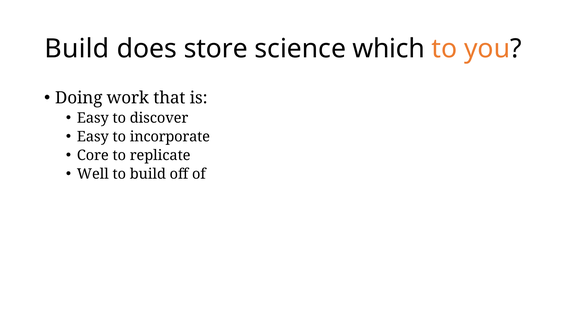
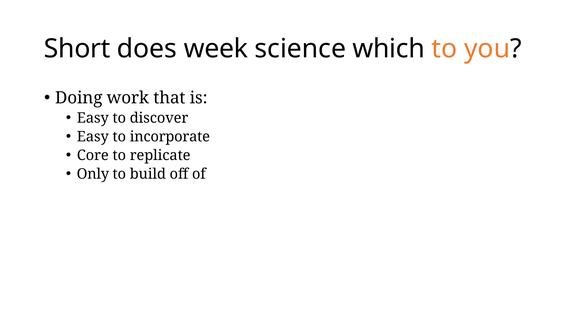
Build: Build -> Short (77, 49)
store: store -> week (216, 49)
Well: Well -> Only (93, 174)
